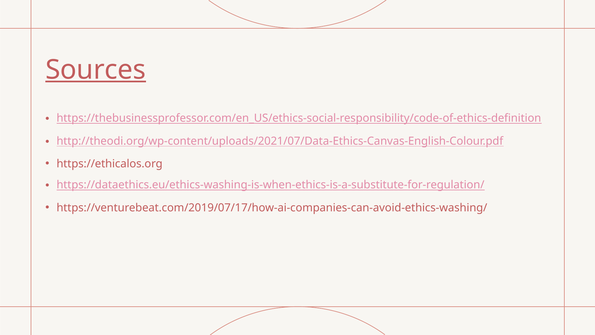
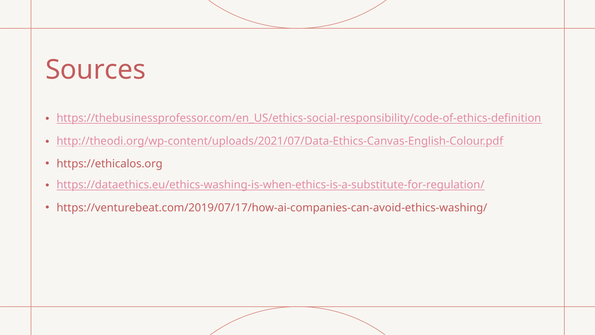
Sources underline: present -> none (96, 70)
